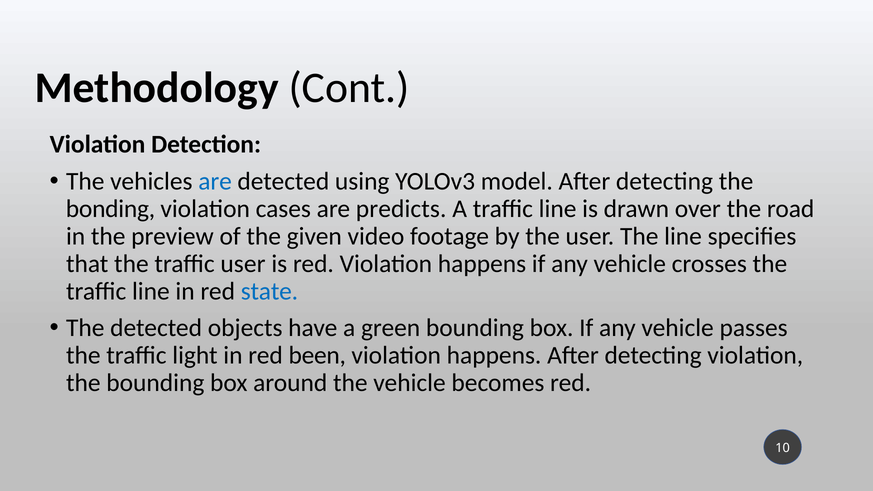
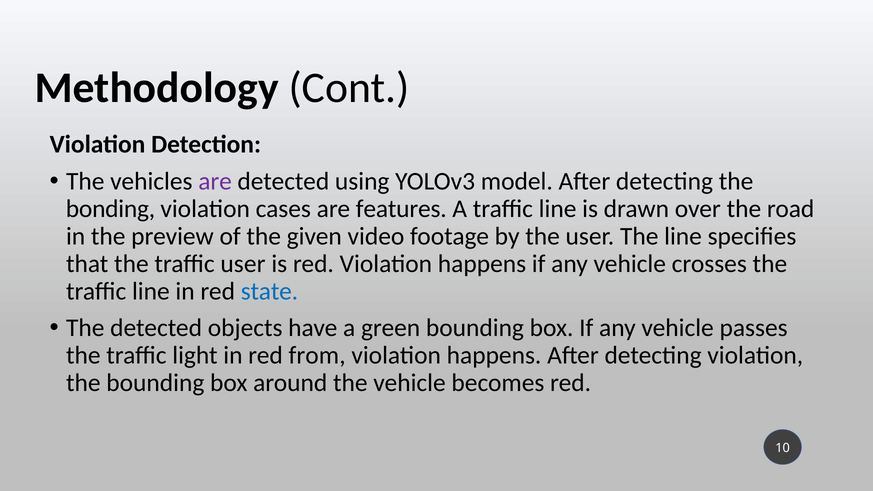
are colour: blue -> purple (215, 181)
predicts: predicts -> features (401, 209)
been: been -> from (317, 355)
